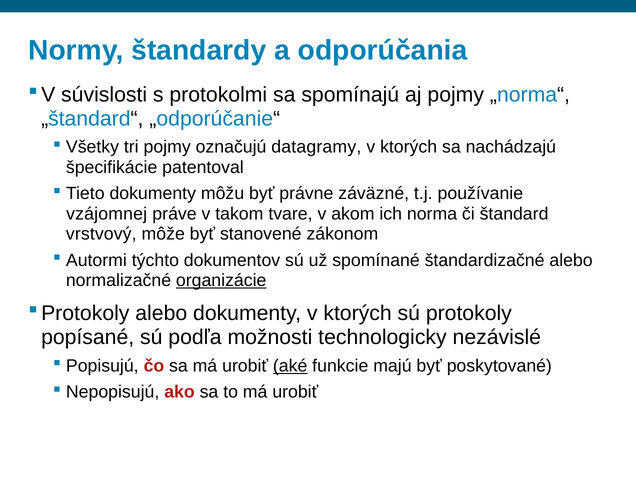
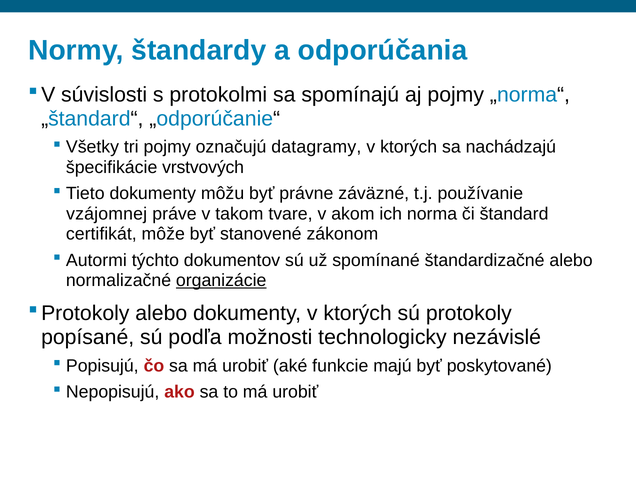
patentoval: patentoval -> vrstvových (203, 167)
vrstvový: vrstvový -> certifikát (101, 234)
aké underline: present -> none (290, 366)
